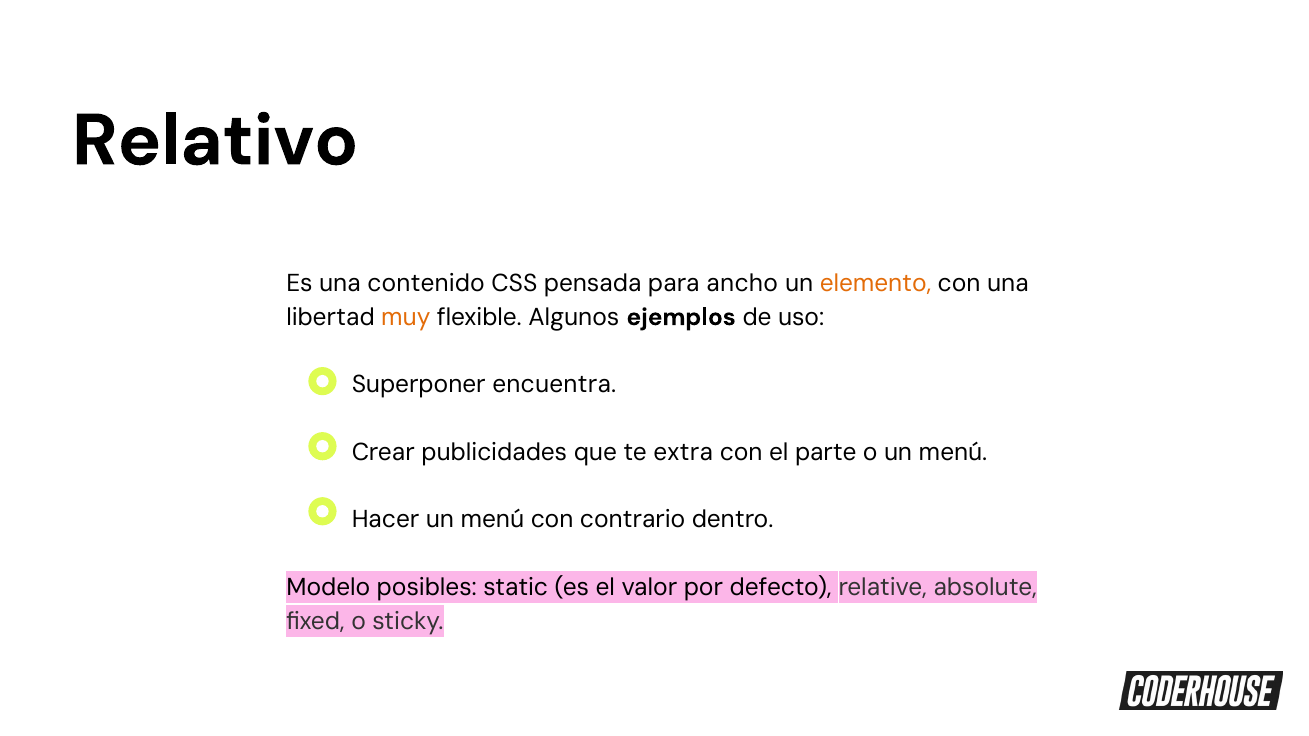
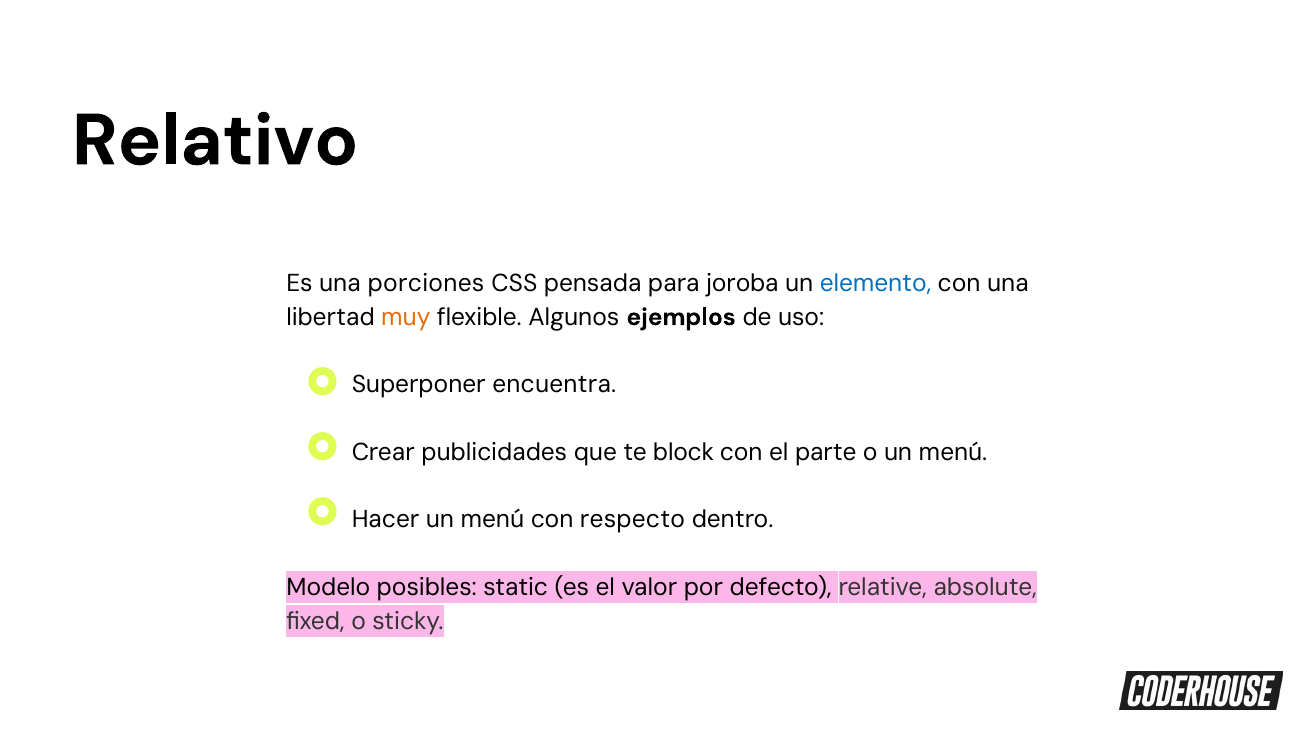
contenido: contenido -> porciones (426, 283)
ancho: ancho -> joroba (742, 283)
elemento colour: orange -> blue (876, 283)
extra: extra -> block (684, 452)
contrario: contrario -> respecto (633, 520)
